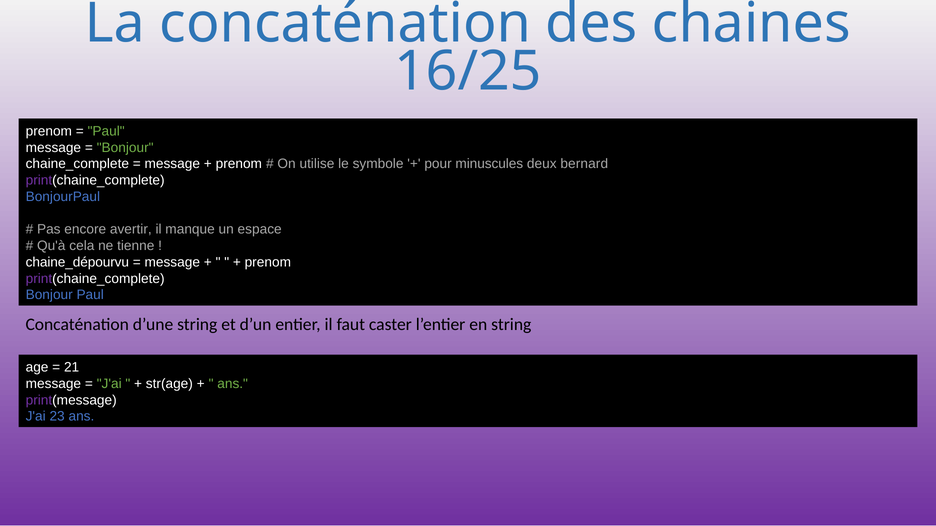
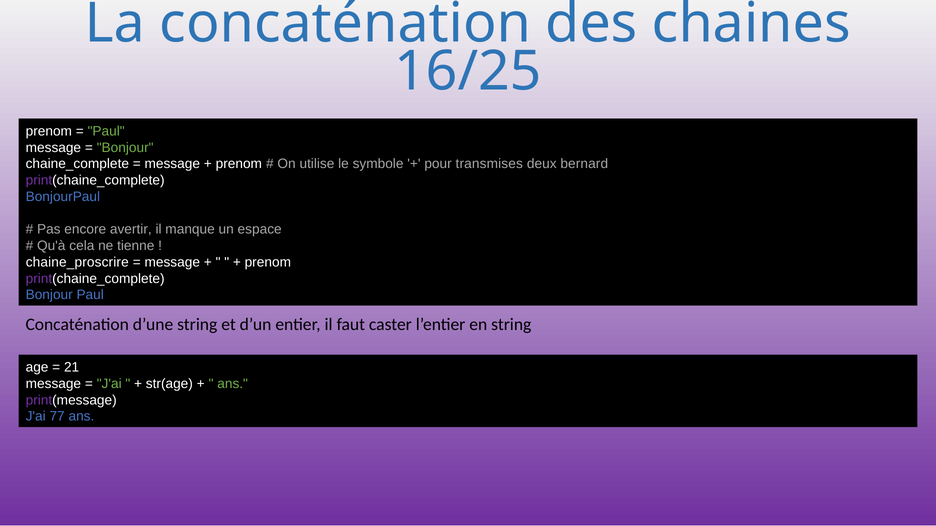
minuscules: minuscules -> transmises (489, 164)
chaine_dépourvu: chaine_dépourvu -> chaine_proscrire (77, 262)
23: 23 -> 77 (57, 417)
